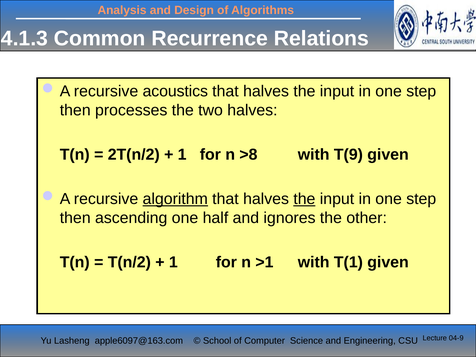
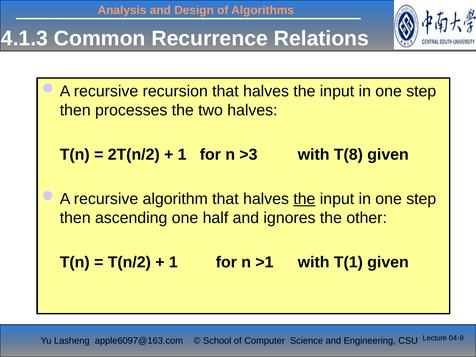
acoustics: acoustics -> recursion (175, 91)
>8: >8 -> >3 (248, 155)
T(9: T(9 -> T(8 (348, 155)
algorithm underline: present -> none (175, 199)
